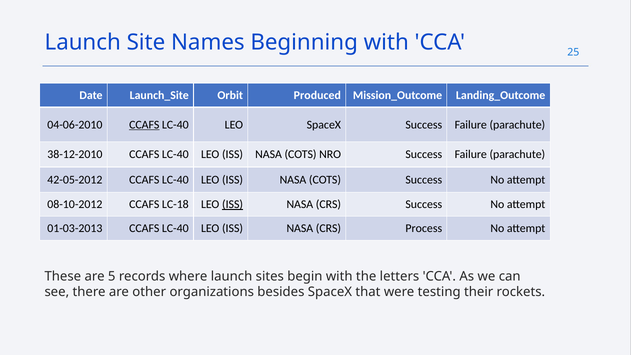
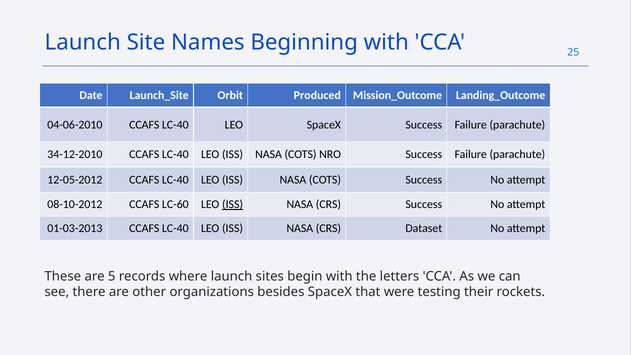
CCAFS underline: present -> none (144, 125)
38-12-2010: 38-12-2010 -> 34-12-2010 (75, 155)
42-05-2012: 42-05-2012 -> 12-05-2012 (75, 180)
LC-18: LC-18 -> LC-60 (175, 204)
Process: Process -> Dataset (424, 228)
